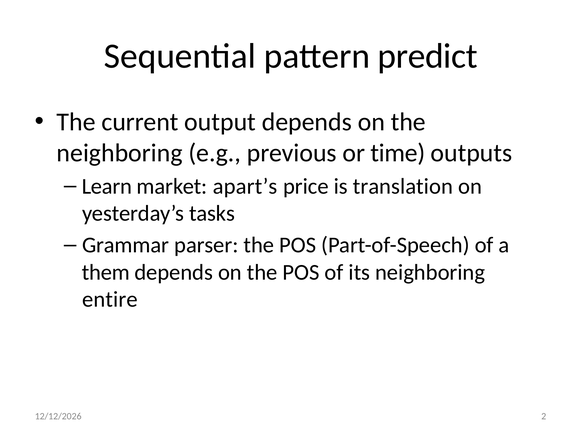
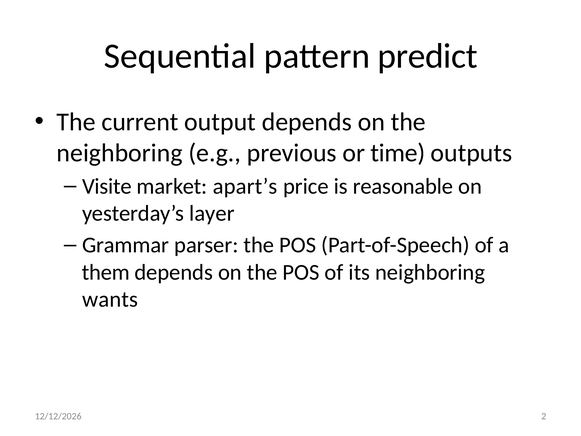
Learn: Learn -> Visite (107, 186)
translation: translation -> reasonable (403, 186)
tasks: tasks -> layer (212, 213)
entire: entire -> wants (110, 299)
